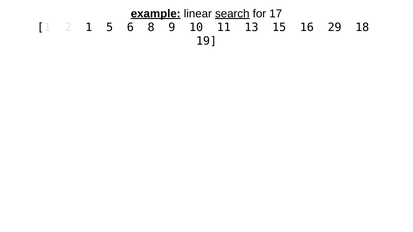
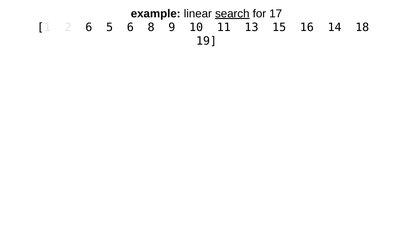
example underline: present -> none (156, 14)
2 1: 1 -> 6 (89, 27)
29: 29 -> 14 (335, 27)
